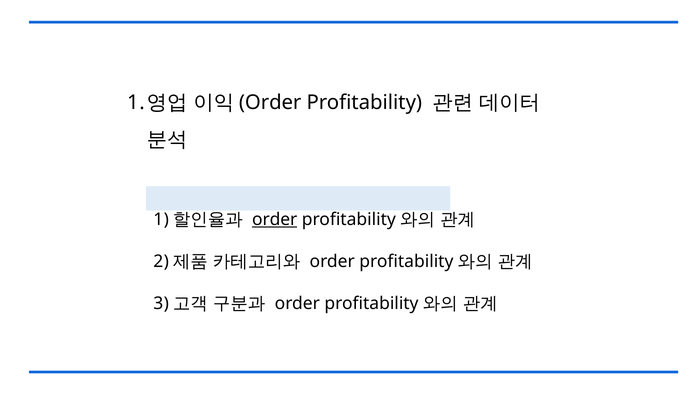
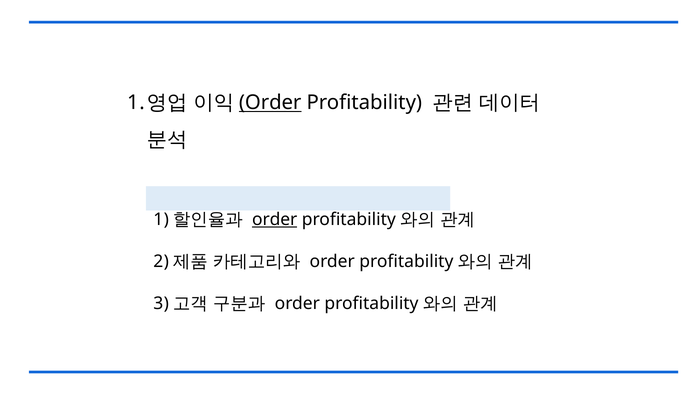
Order underline: none -> present (270, 103)
